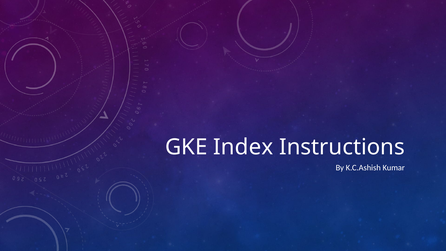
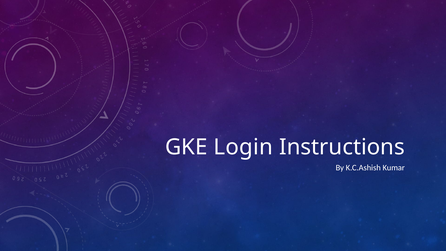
Index: Index -> Login (243, 147)
